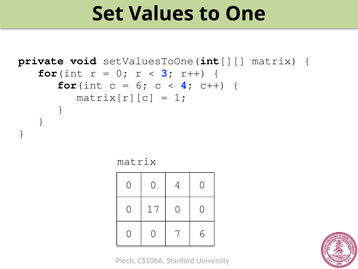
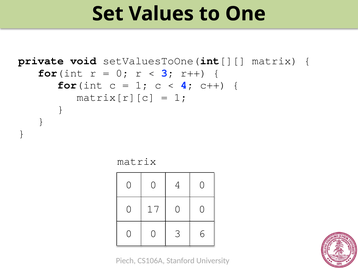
6: 6 -> 1 (142, 85)
0 7: 7 -> 3 (178, 233)
